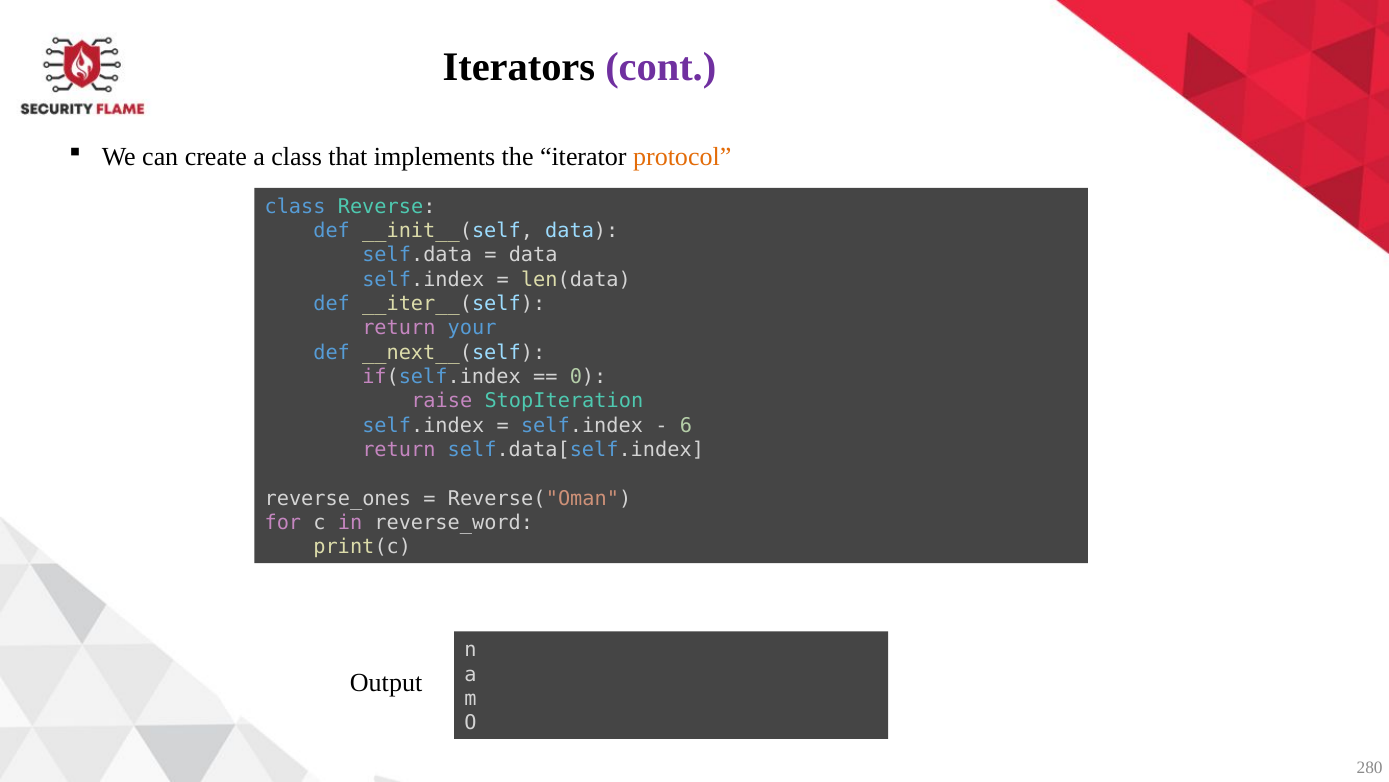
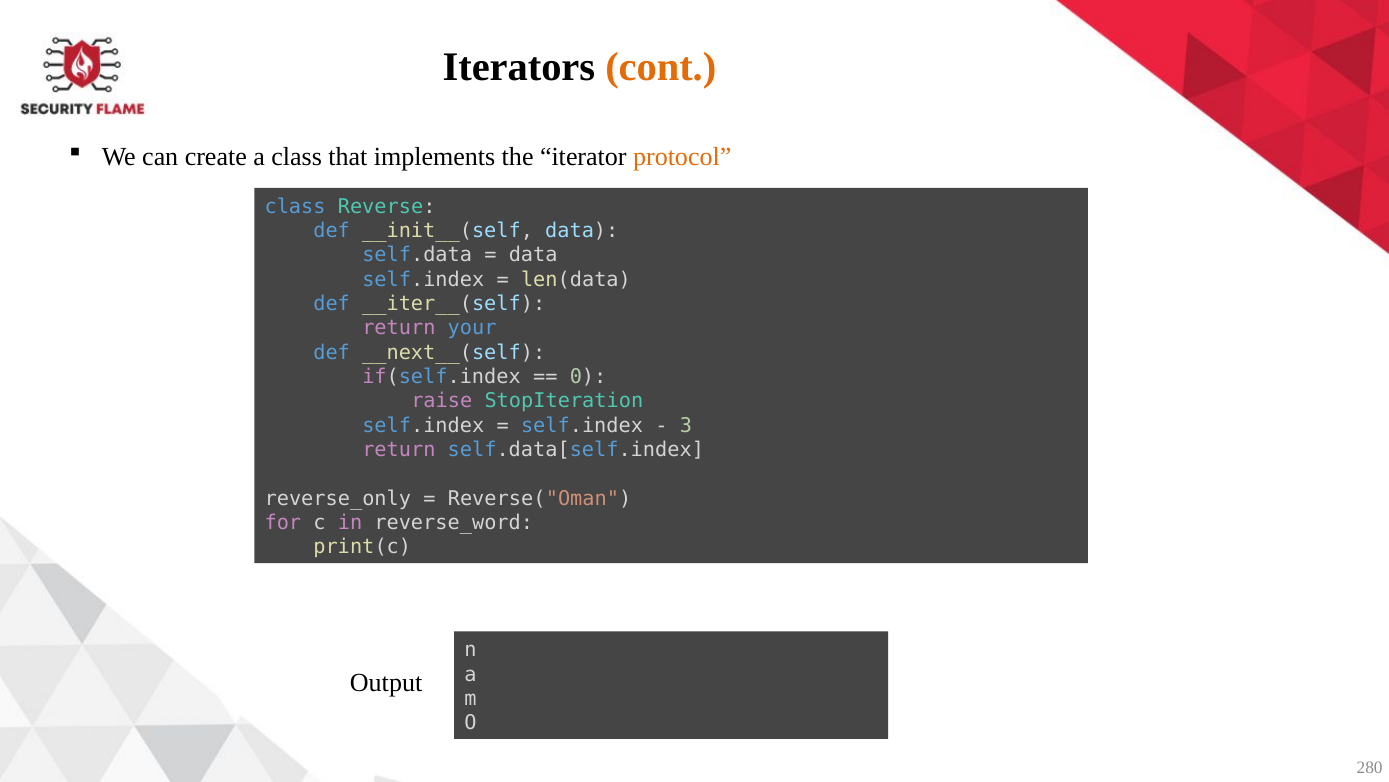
cont colour: purple -> orange (661, 67)
6: 6 -> 3 (686, 425)
reverse_ones: reverse_ones -> reverse_only (338, 498)
